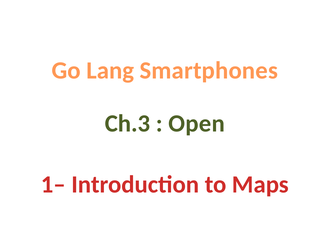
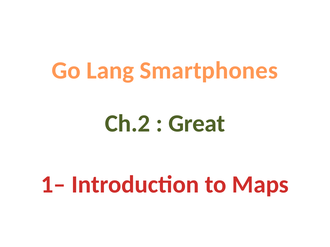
Ch.3: Ch.3 -> Ch.2 (128, 124)
Open: Open -> Great (197, 124)
